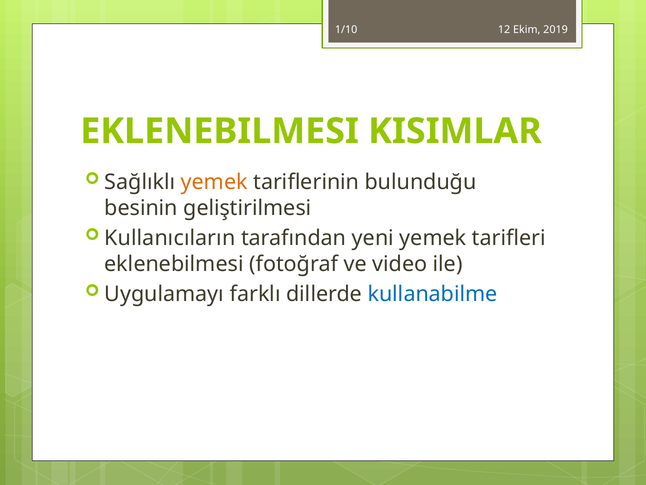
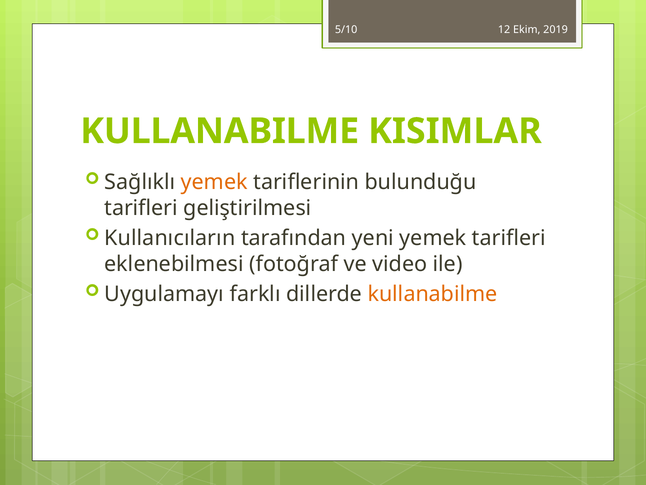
1/10: 1/10 -> 5/10 (346, 29)
EKLENEBILMESI: EKLENEBILMESI -> KULLANABILME (220, 131)
besinin: besinin -> tarifleri (141, 208)
kullanabilme colour: blue -> orange (433, 294)
